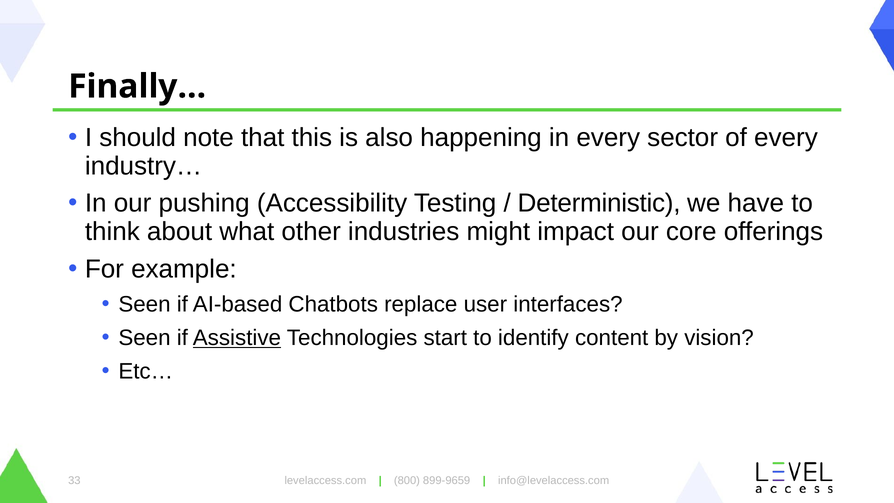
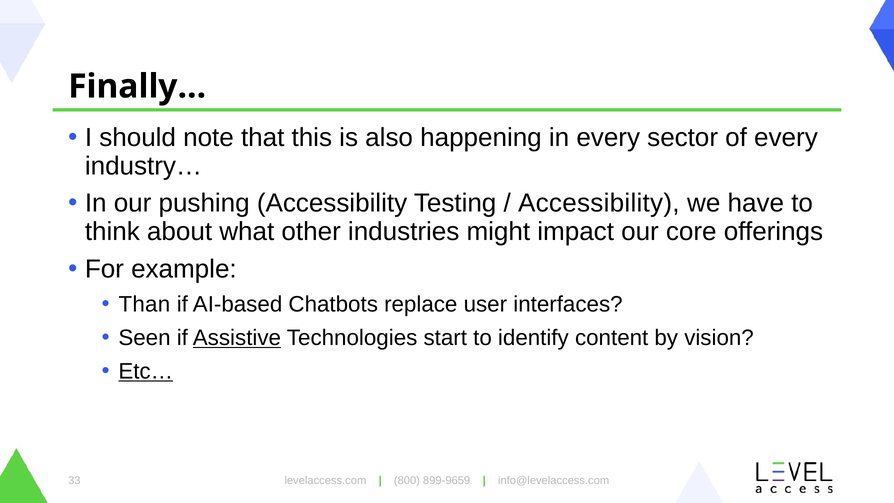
Deterministic: Deterministic -> Accessibility (599, 203)
Seen: Seen -> Than (144, 304)
Etc… underline: none -> present (146, 371)
